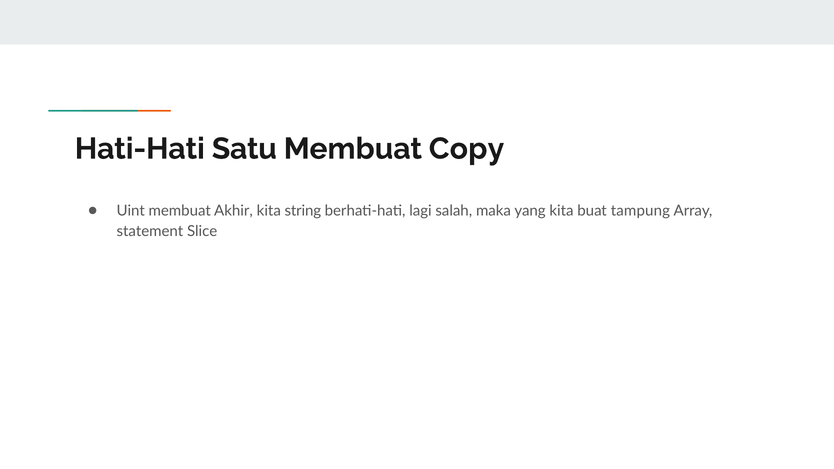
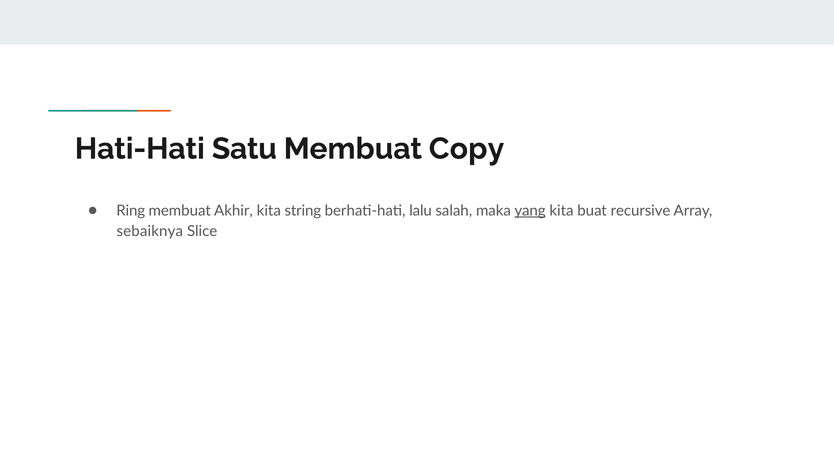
Uint: Uint -> Ring (131, 211)
lagi: lagi -> lalu (421, 211)
yang underline: none -> present (530, 211)
tampung: tampung -> recursive (641, 211)
statement: statement -> sebaiknya (150, 232)
